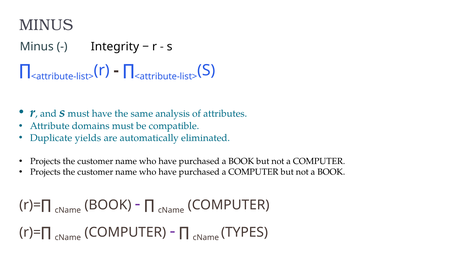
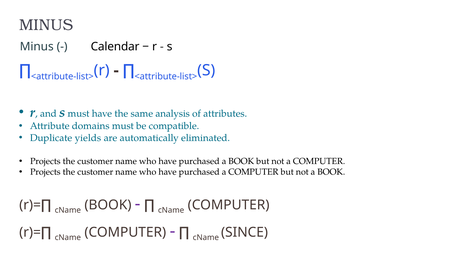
Integrity: Integrity -> Calendar (115, 47)
TYPES: TYPES -> SINCE (245, 233)
